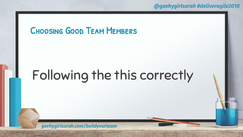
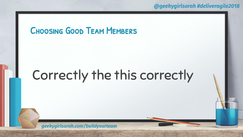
Following: Following -> Correctly (60, 75)
